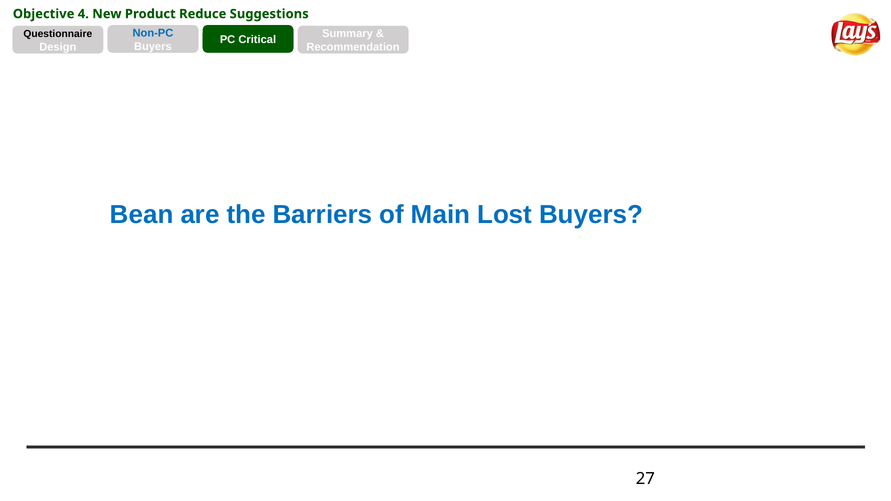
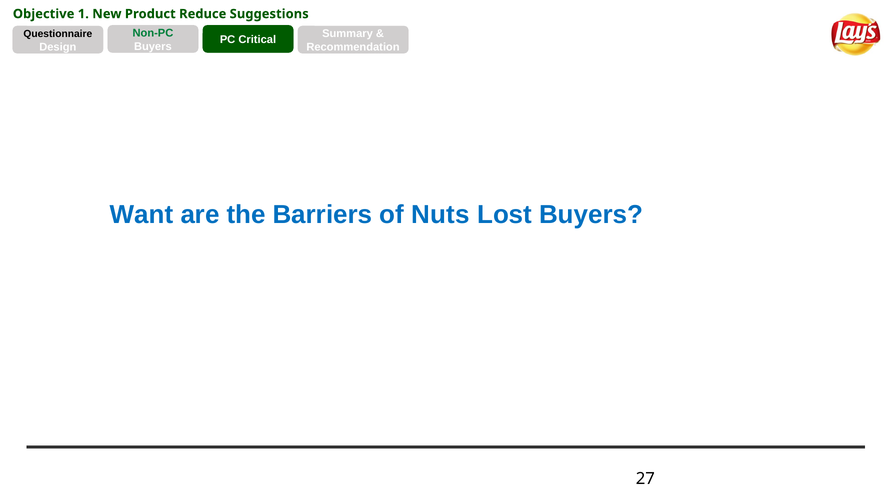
4: 4 -> 1 (83, 14)
Non-PC colour: blue -> green (153, 33)
Bean: Bean -> Want (142, 215)
Main: Main -> Nuts (440, 215)
